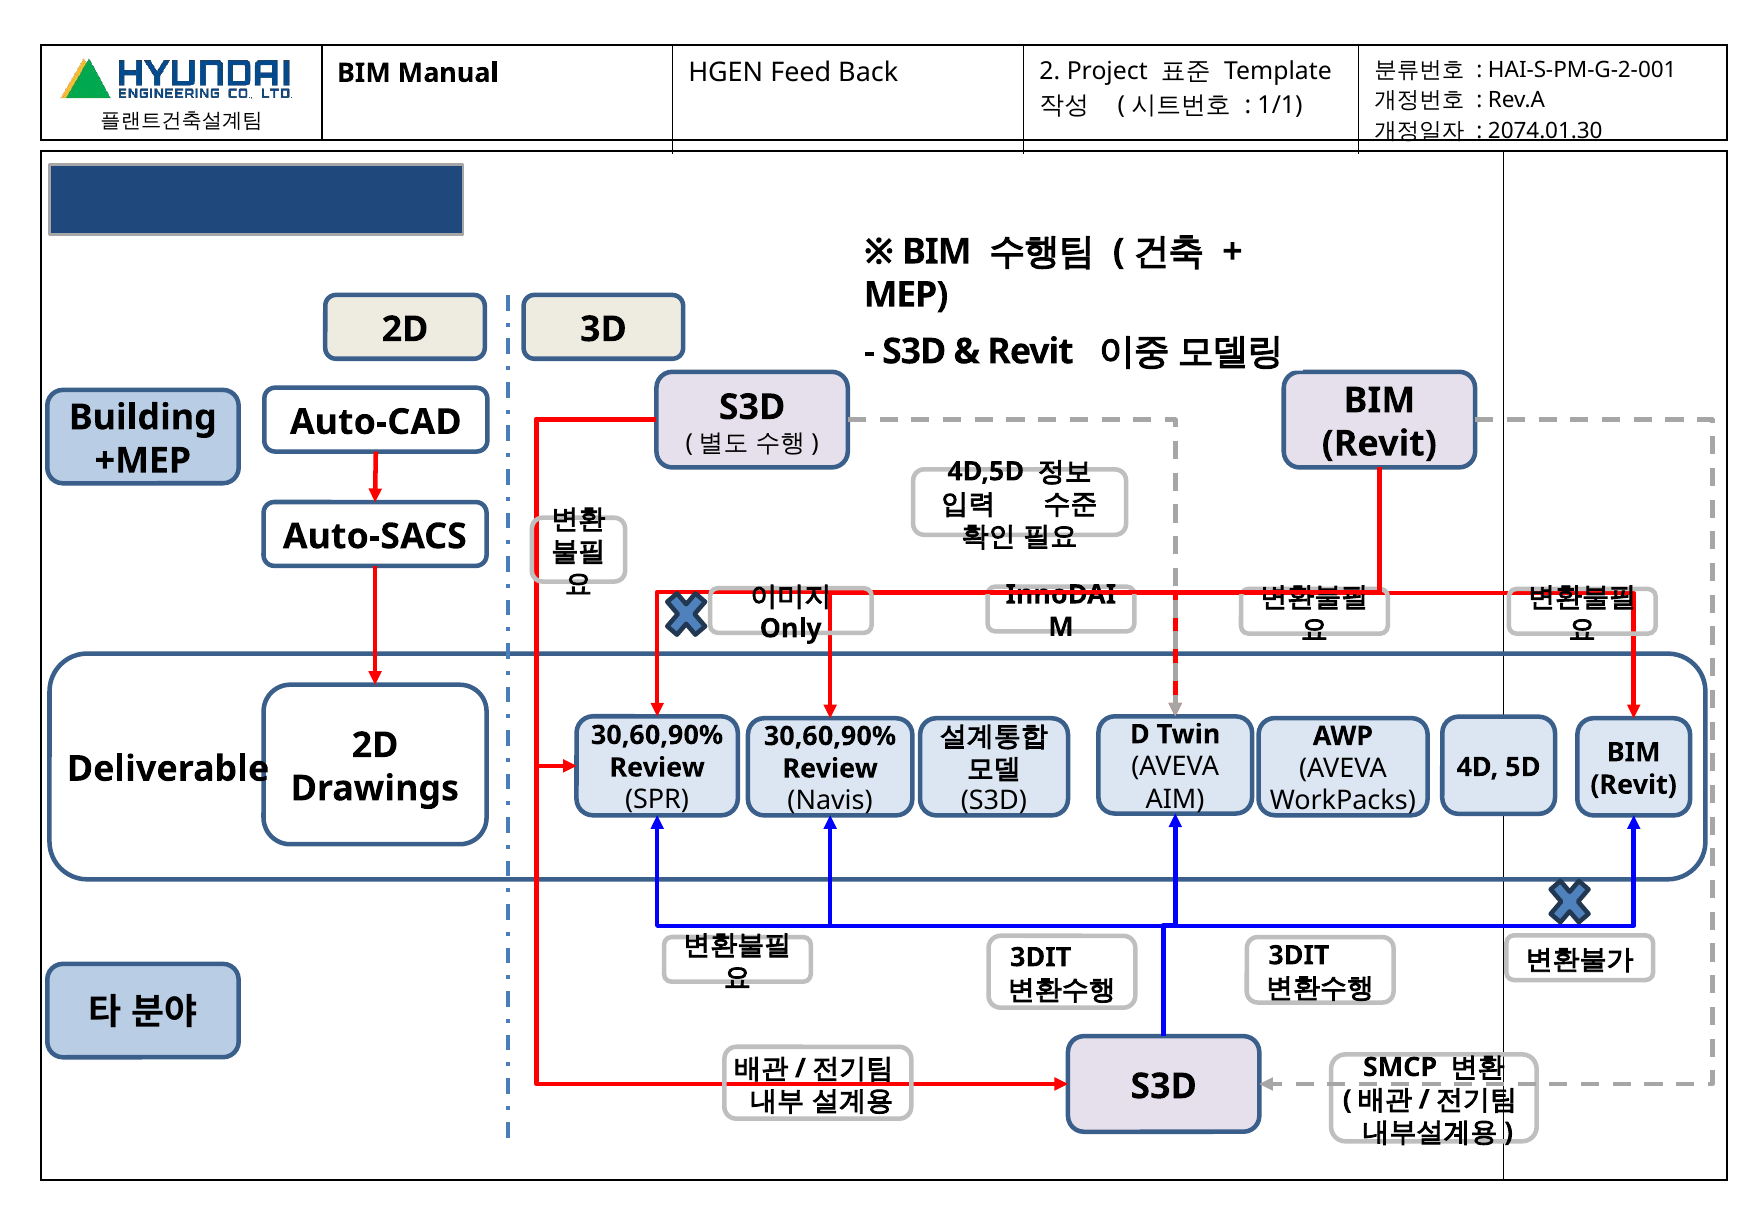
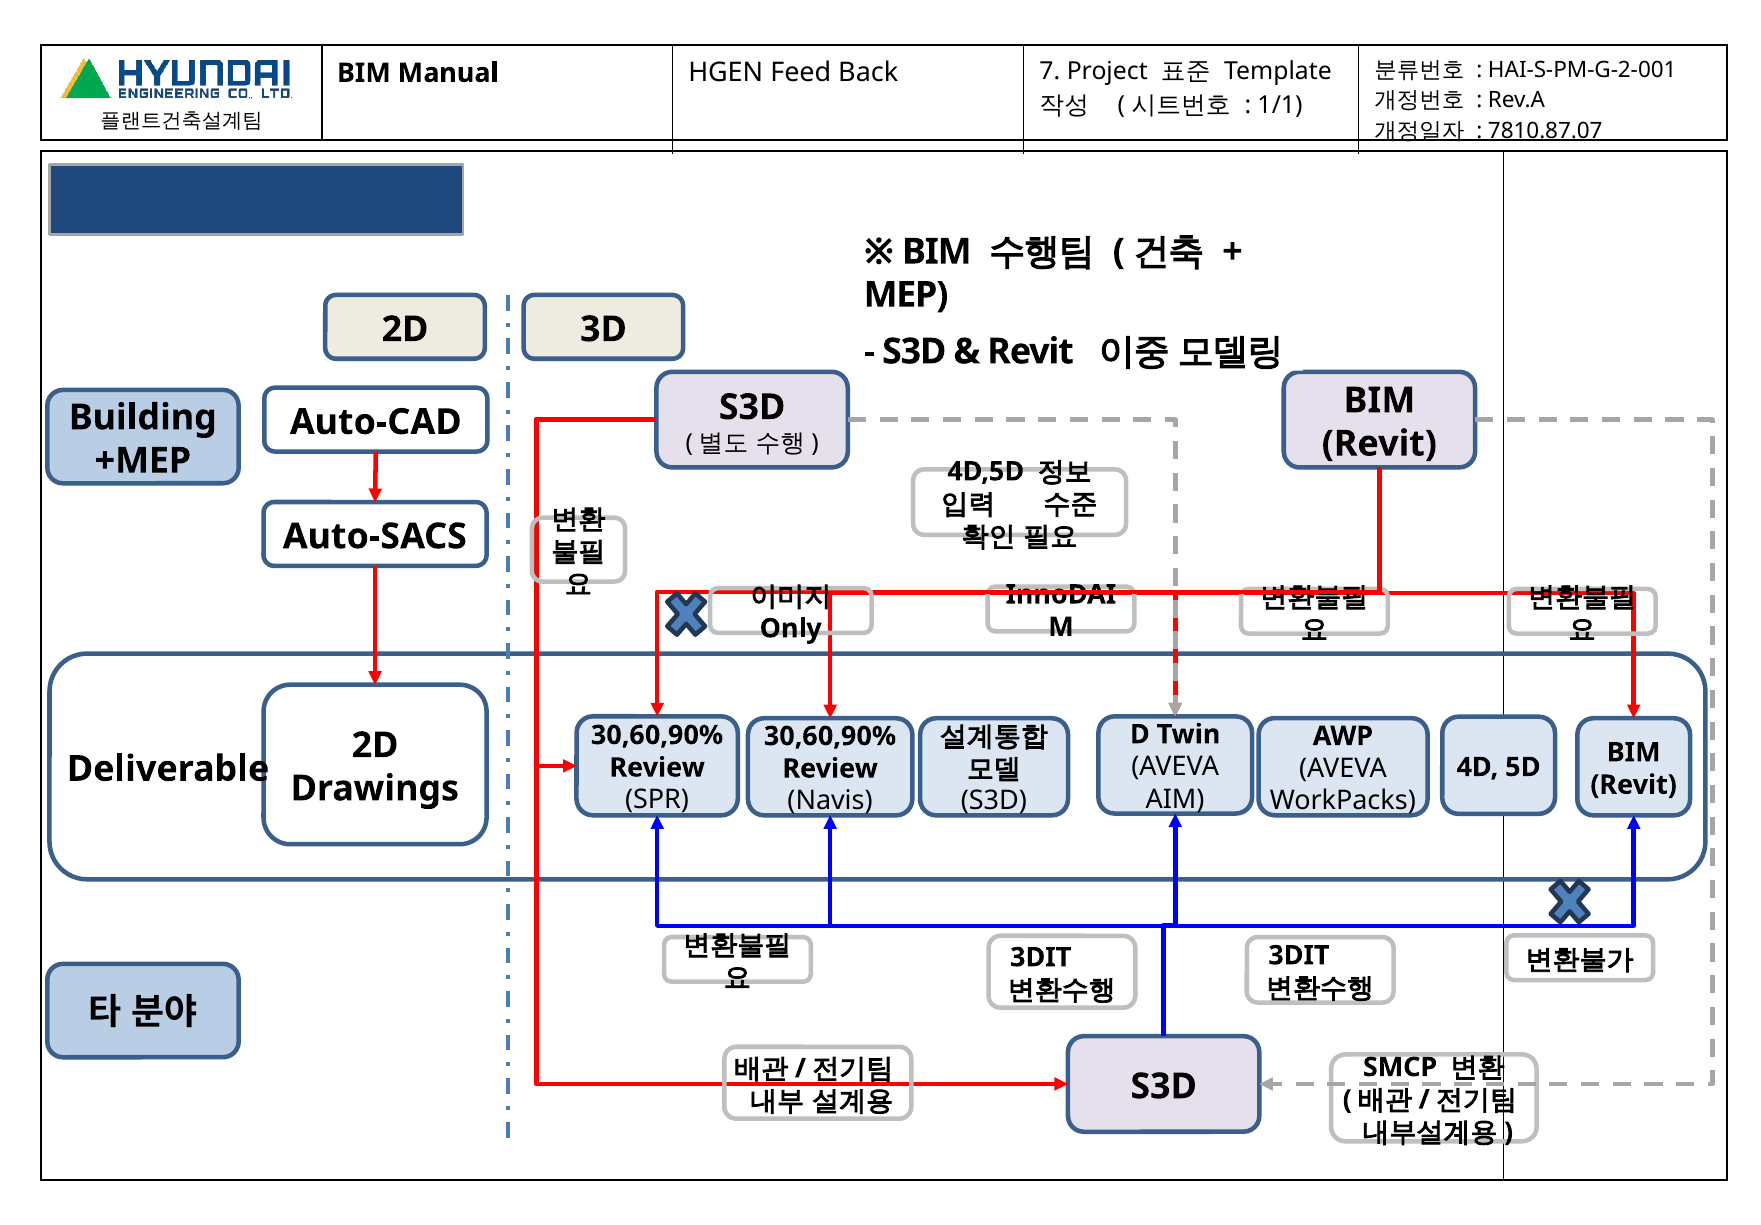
2: 2 -> 7 (1050, 71)
2074.01.30: 2074.01.30 -> 7810.87.07 (1545, 131)
